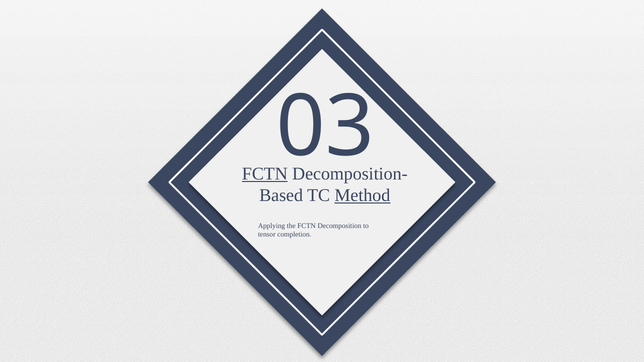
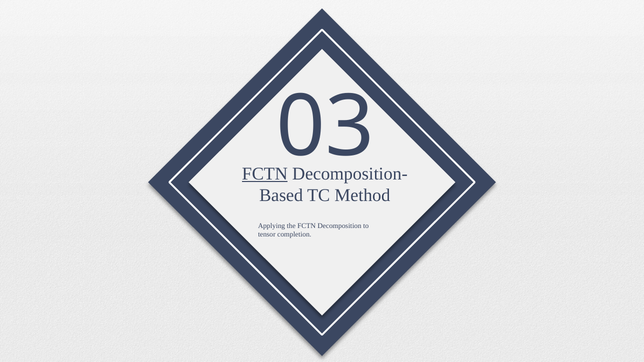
Method underline: present -> none (362, 195)
